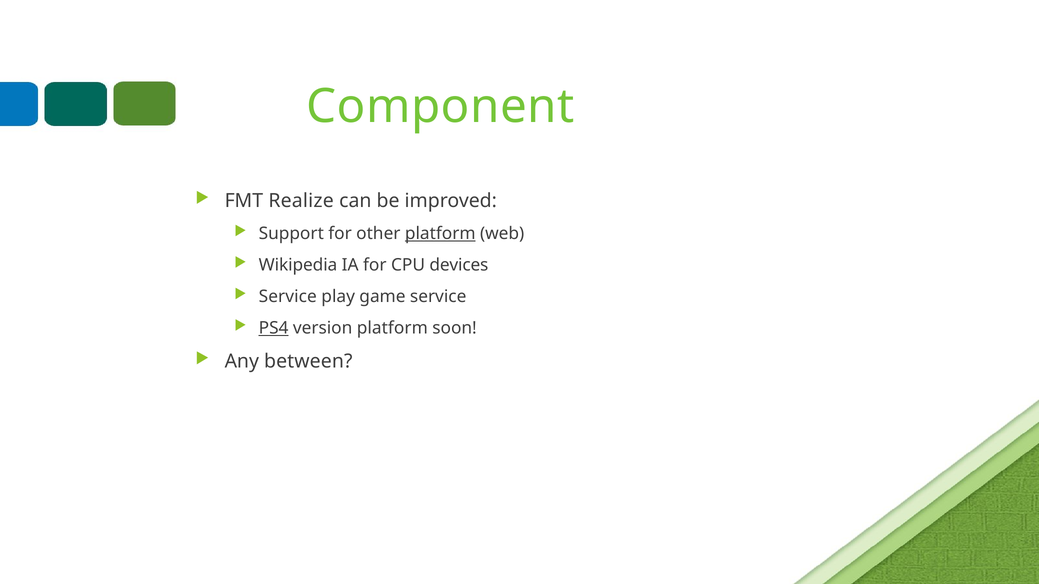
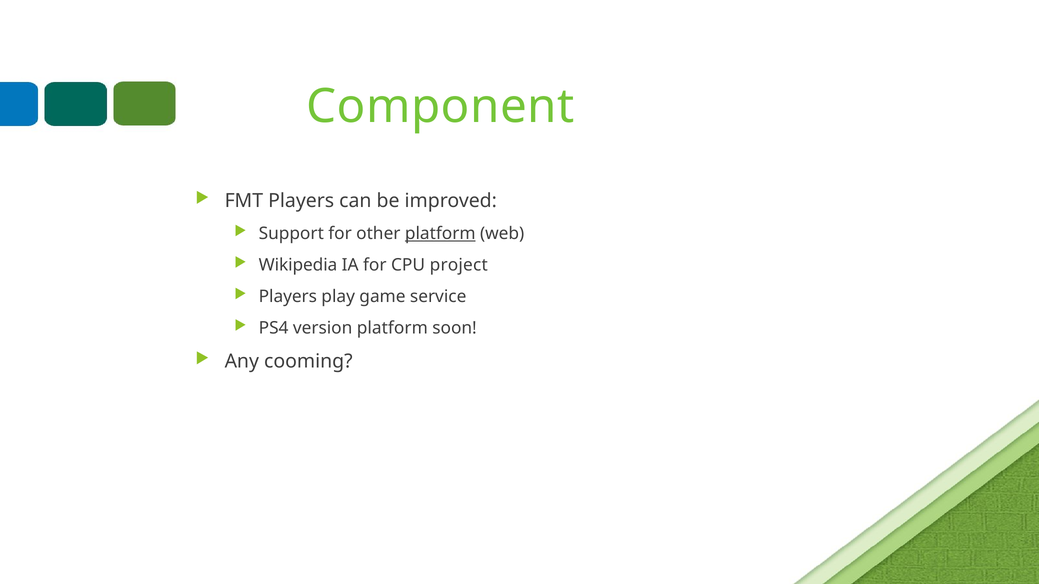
FMT Realize: Realize -> Players (301, 201)
devices: devices -> project (459, 265)
Service: Service -> Players (288, 297)
PS4 underline: present -> none (274, 328)
between: between -> cooming (308, 362)
